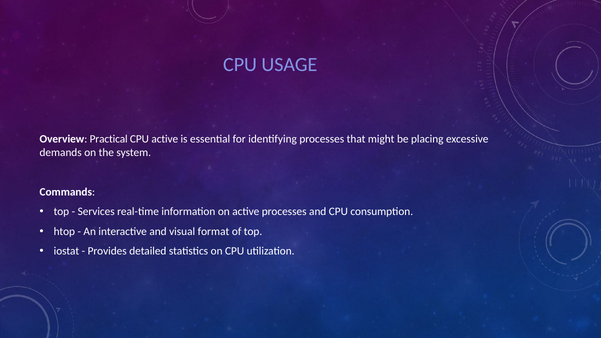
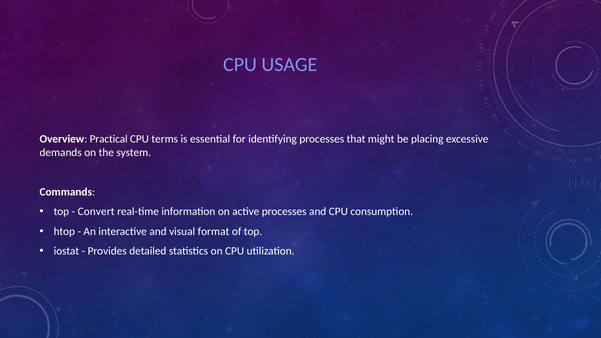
CPU active: active -> terms (165, 139)
Services: Services -> Convert (96, 212)
